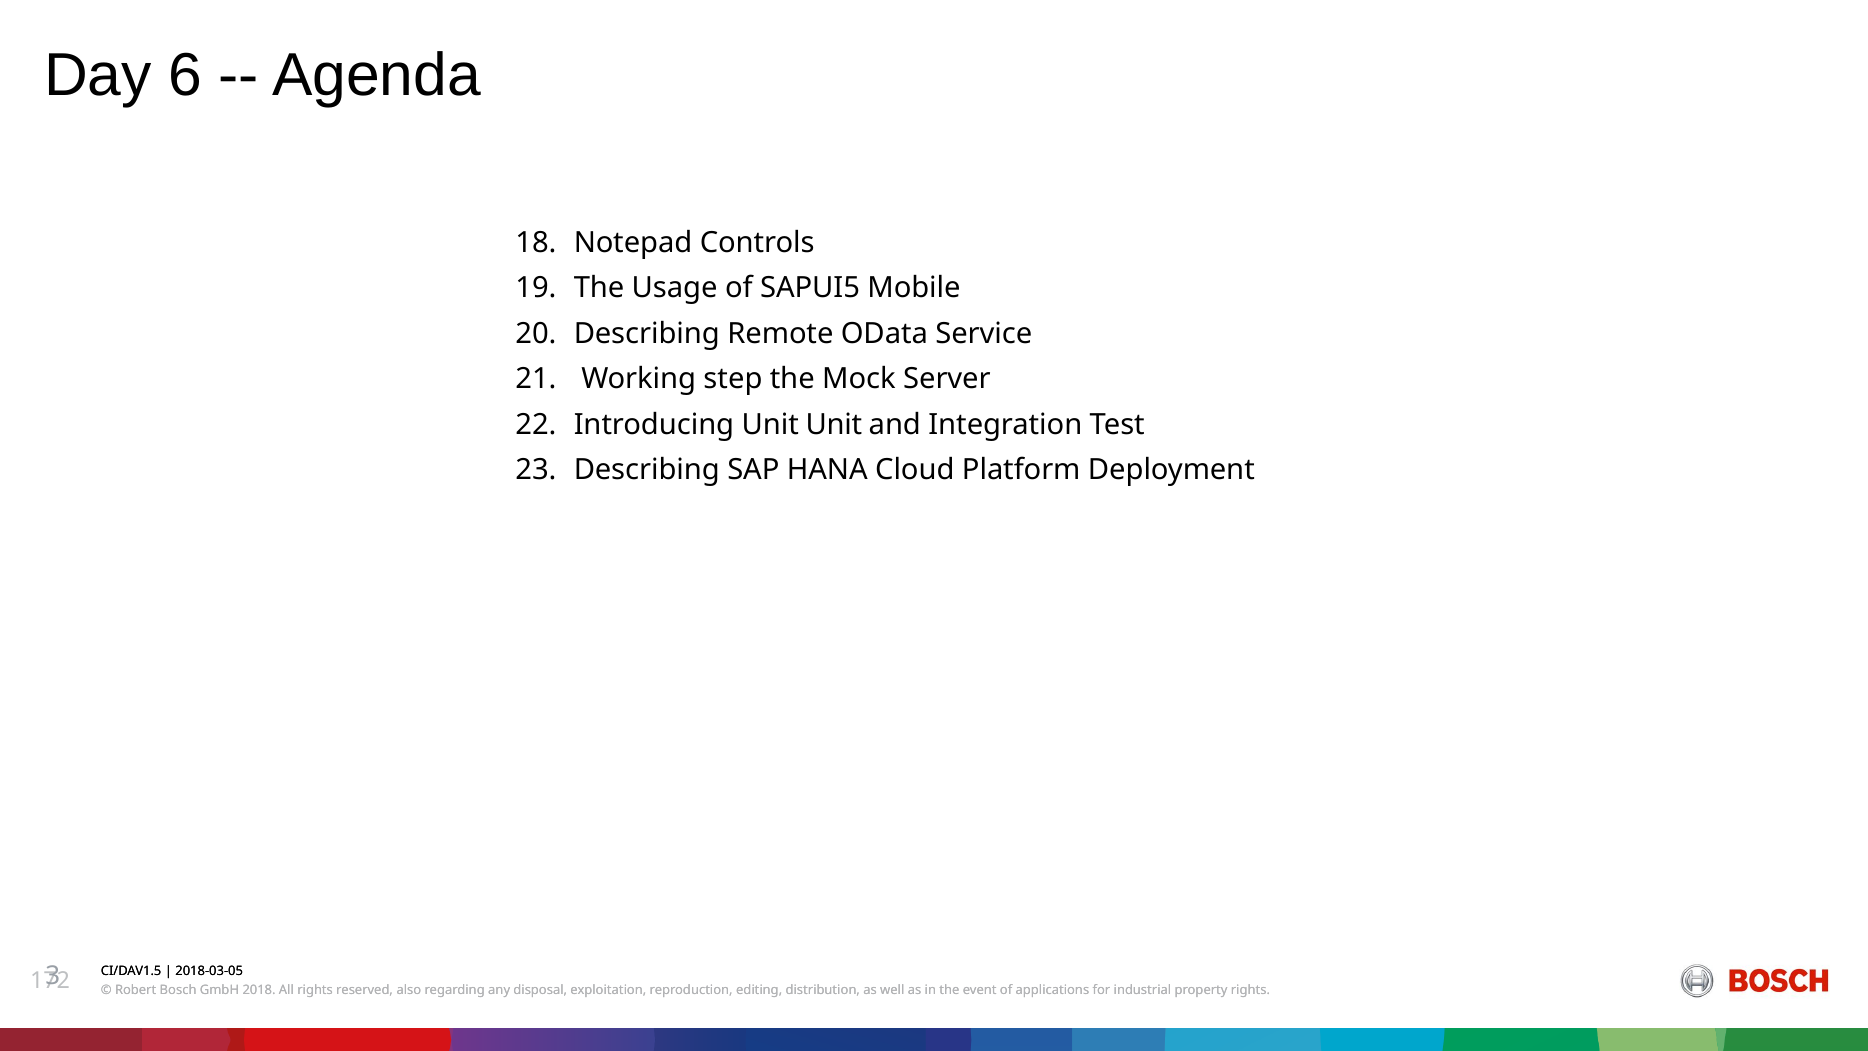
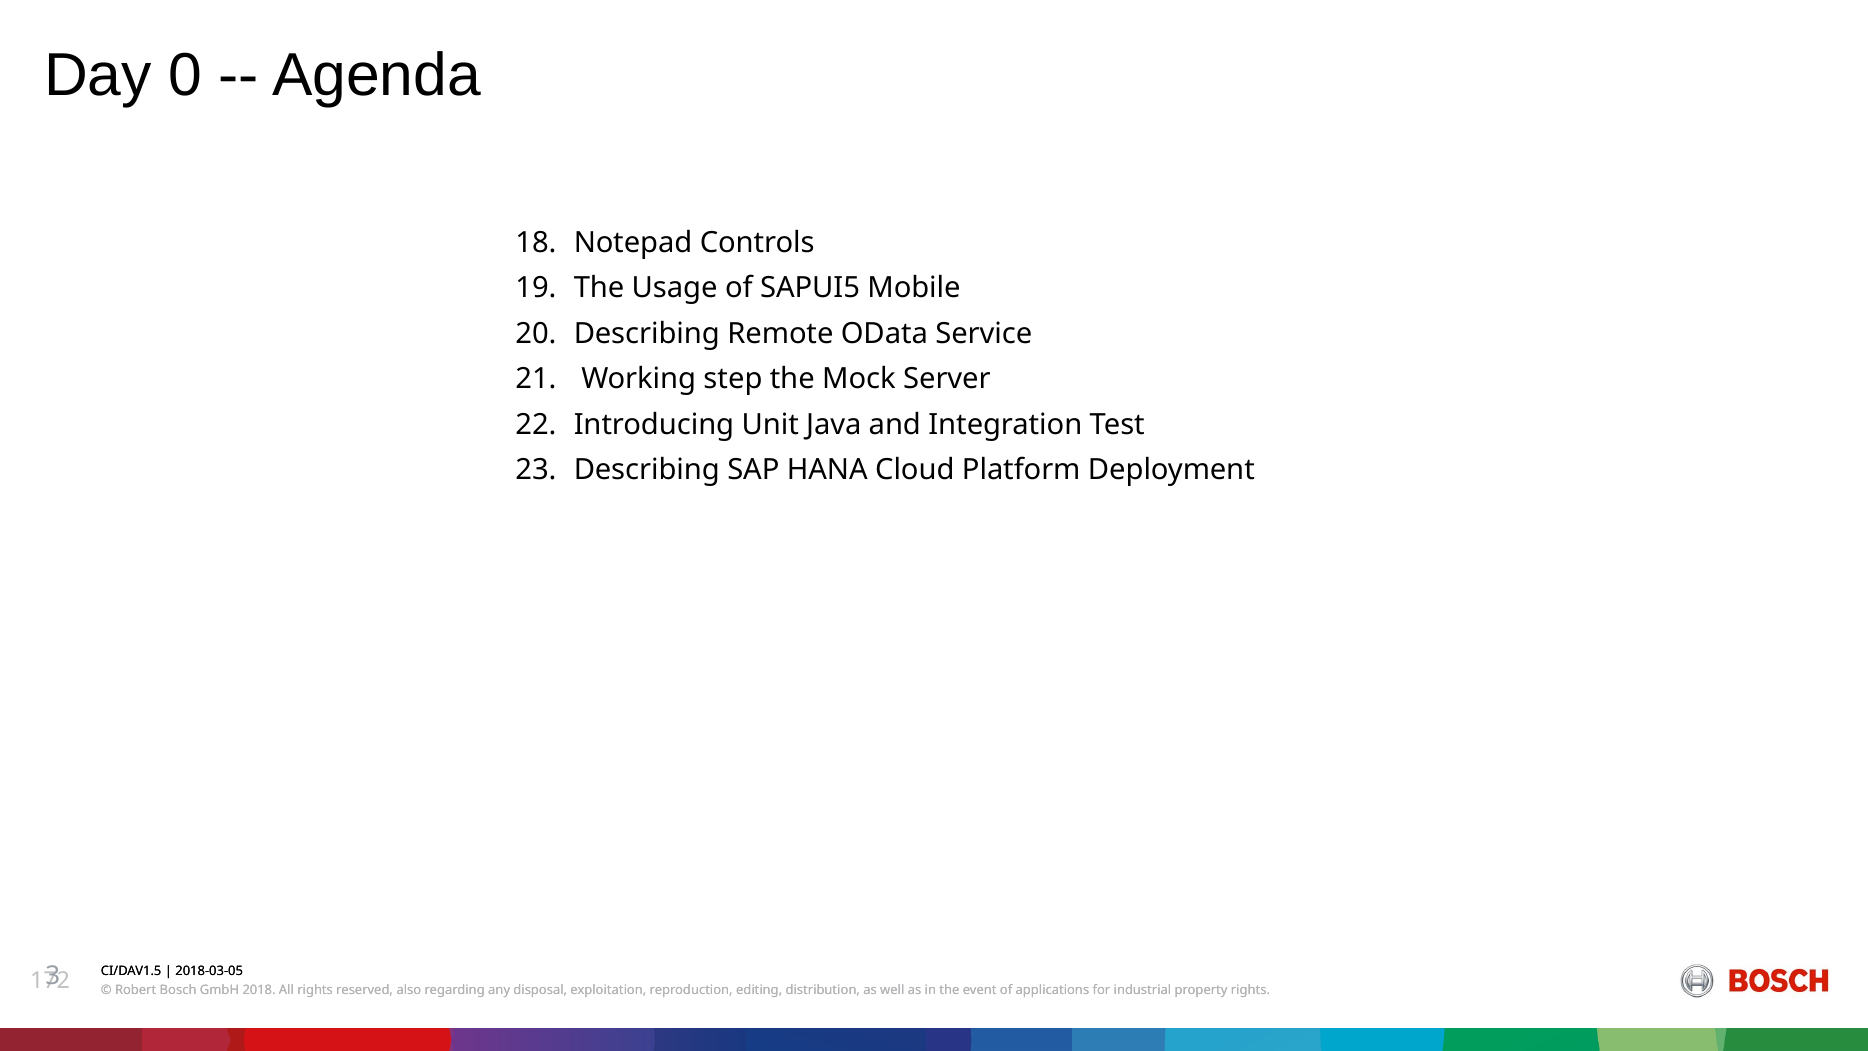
6: 6 -> 0 (185, 76)
Unit Unit: Unit -> Java (834, 424)
